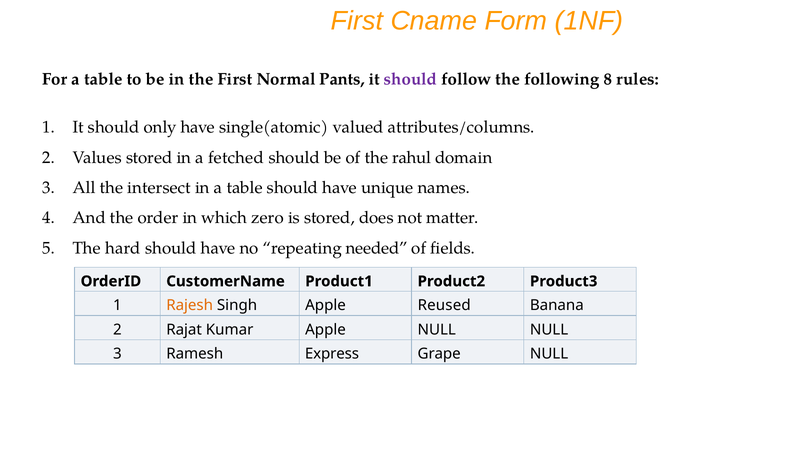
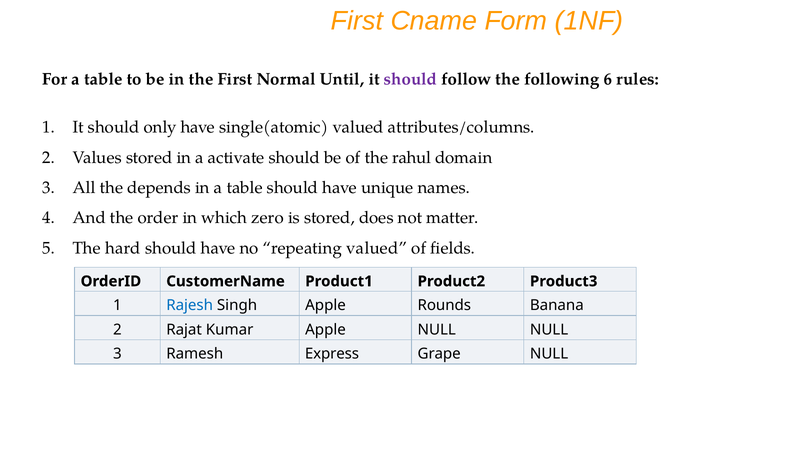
Pants: Pants -> Until (342, 79)
8: 8 -> 6 (608, 79)
fetched: fetched -> activate (236, 158)
intersect: intersect -> depends (159, 188)
repeating needed: needed -> valued (377, 248)
Rajesh colour: orange -> blue (190, 306)
Reused: Reused -> Rounds (444, 306)
